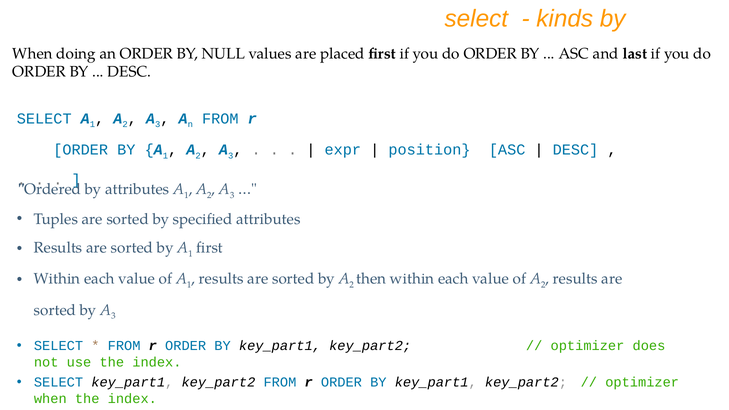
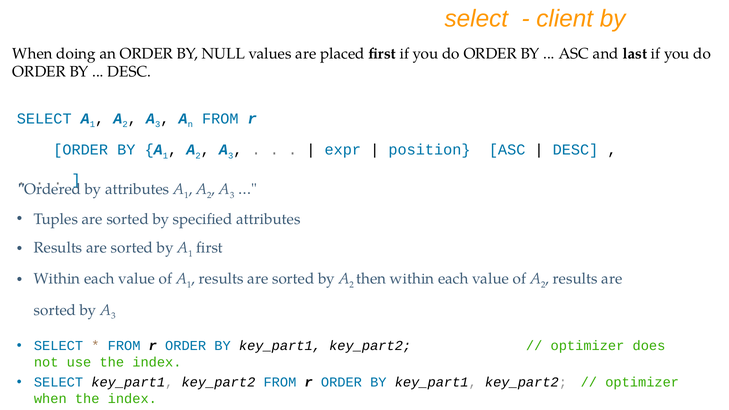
kinds: kinds -> client (565, 19)
